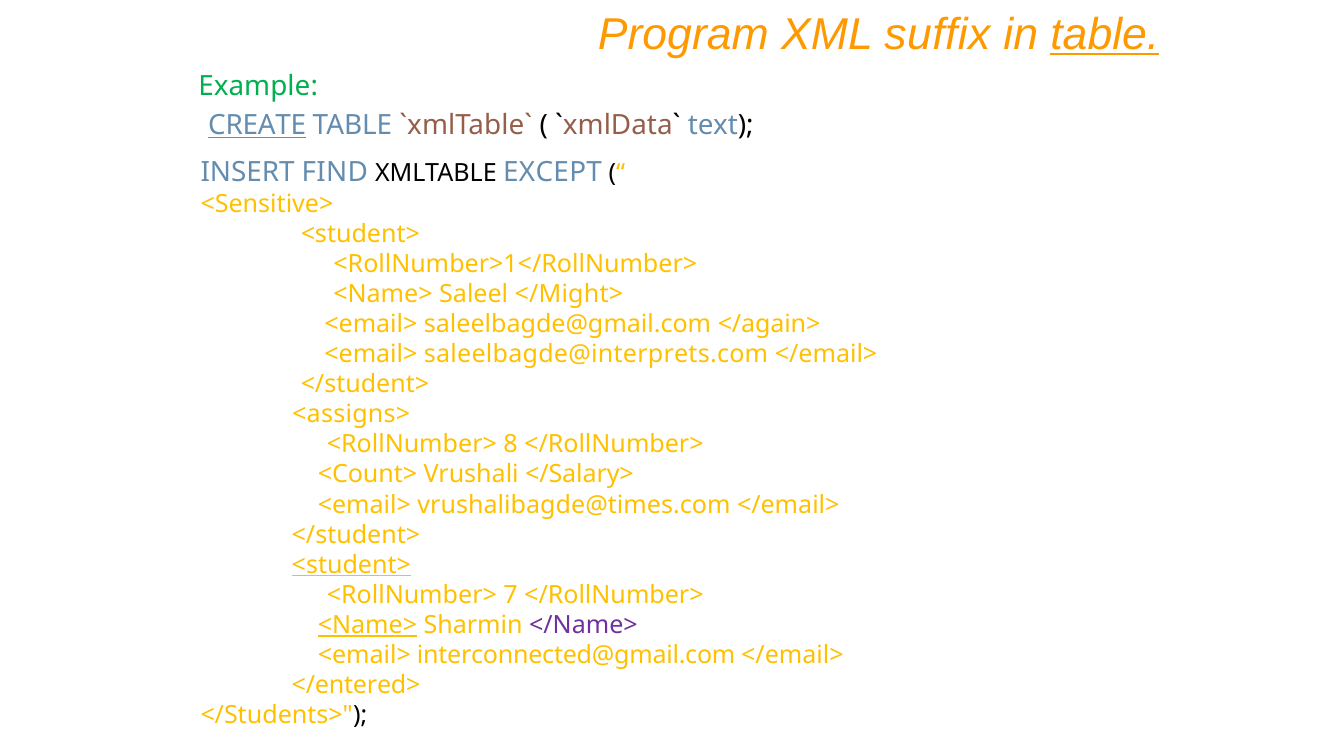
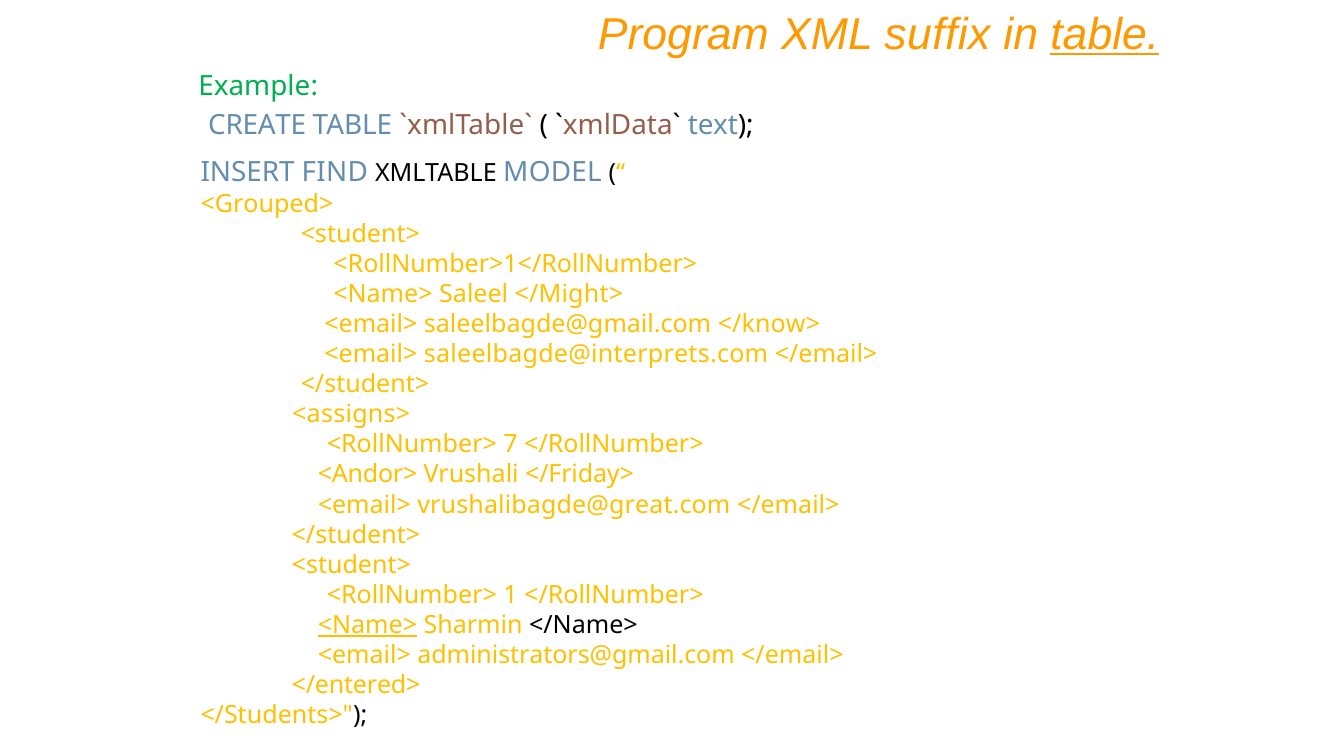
CREATE underline: present -> none (257, 125)
EXCEPT: EXCEPT -> MODEL (553, 172)
<Sensitive>: <Sensitive> -> <Grouped> (267, 204)
</again>: </again> -> </know> (769, 324)
8: 8 -> 7 (511, 445)
<Count>: <Count> -> <Andor> (368, 475)
</Salary>: </Salary> -> </Friday> (579, 475)
vrushalibagde@times.com: vrushalibagde@times.com -> vrushalibagde@great.com (574, 505)
<student> underline: present -> none (351, 565)
7: 7 -> 1 (511, 595)
</Name> colour: purple -> black (583, 625)
interconnected@gmail.com: interconnected@gmail.com -> administrators@gmail.com (576, 655)
